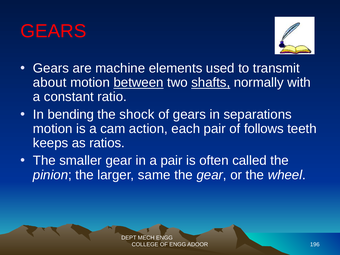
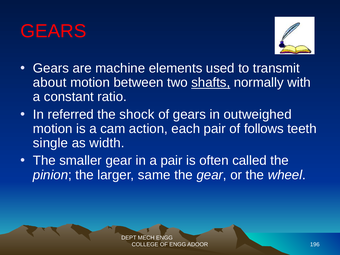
between underline: present -> none (139, 83)
bending: bending -> referred (71, 114)
separations: separations -> outweighed (258, 114)
keeps: keeps -> single (51, 143)
ratios: ratios -> width (107, 143)
